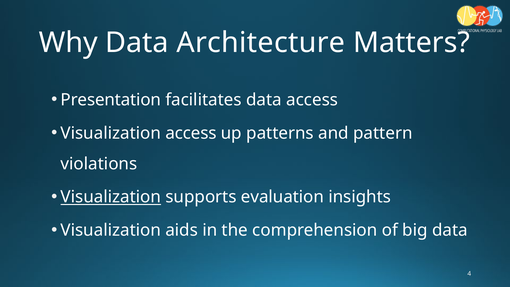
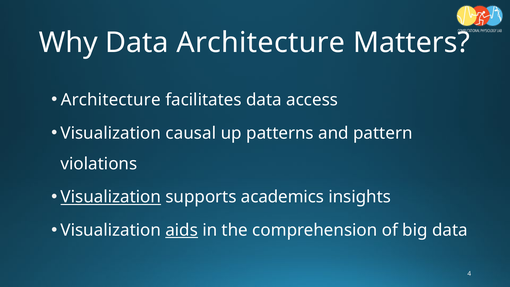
Presentation: Presentation -> Architecture (111, 100)
Visualization access: access -> causal (191, 133)
evaluation: evaluation -> academics (283, 197)
aids underline: none -> present (182, 230)
